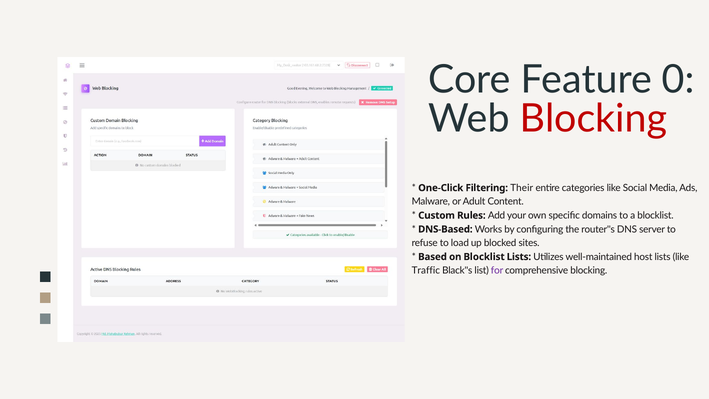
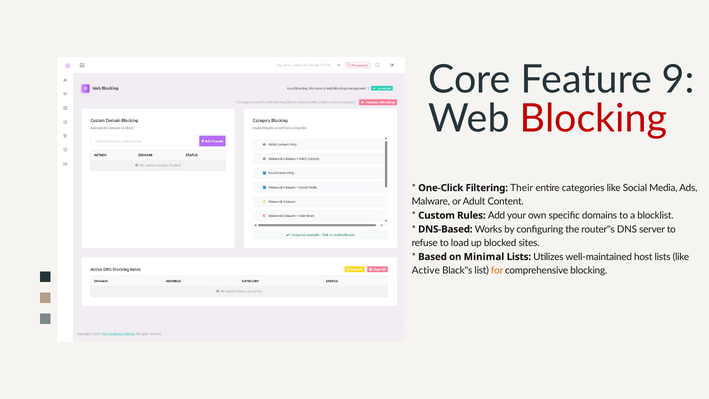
0: 0 -> 9 (678, 79)
on Blocklist: Blocklist -> Minimal (484, 257)
Traffic: Traffic -> Active (426, 270)
for colour: purple -> orange (497, 270)
